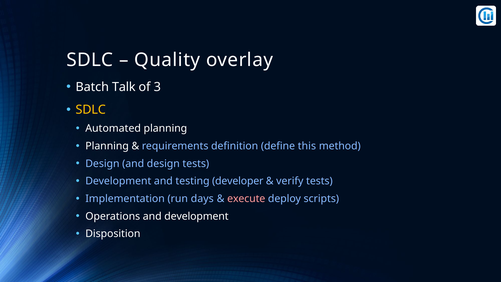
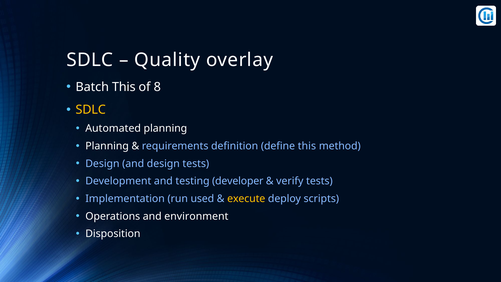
Batch Talk: Talk -> This (124, 87)
3: 3 -> 8 (157, 87)
days: days -> used (202, 199)
execute colour: pink -> yellow (246, 199)
and development: development -> environment (196, 216)
